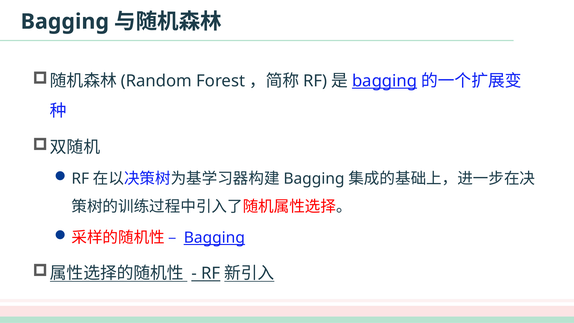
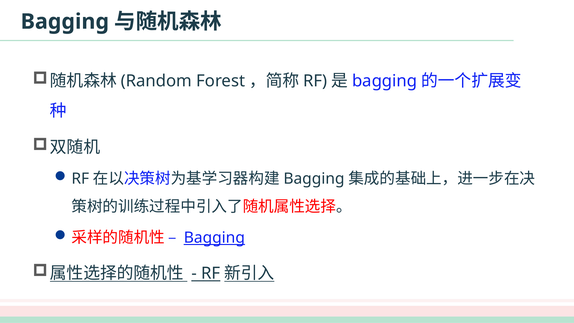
bagging underline: present -> none (385, 81)
